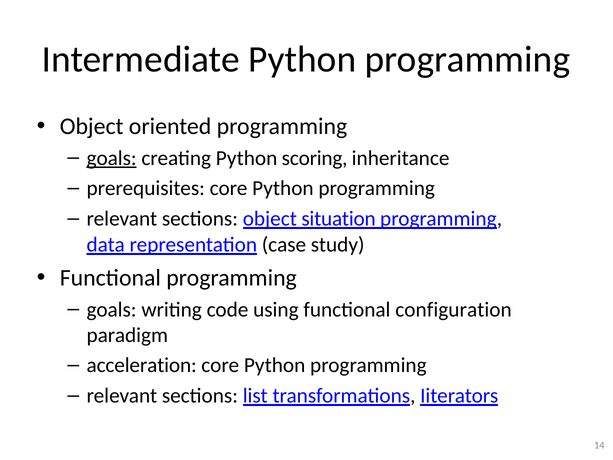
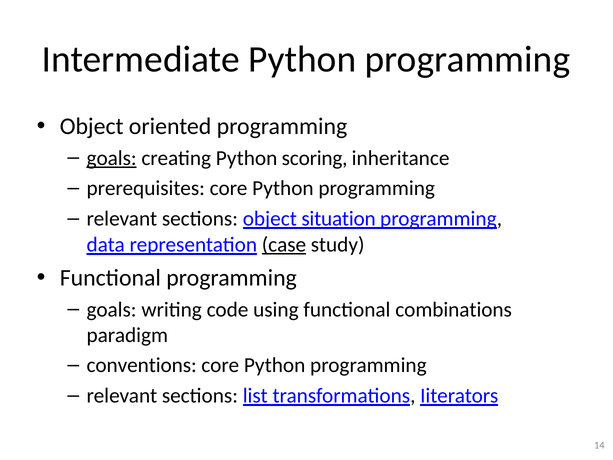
case underline: none -> present (284, 245)
configuration: configuration -> combinations (454, 309)
acceleration: acceleration -> conventions (142, 365)
